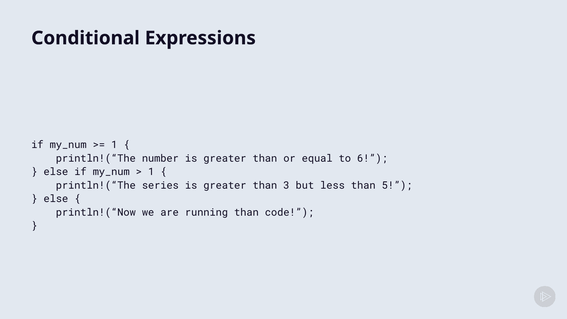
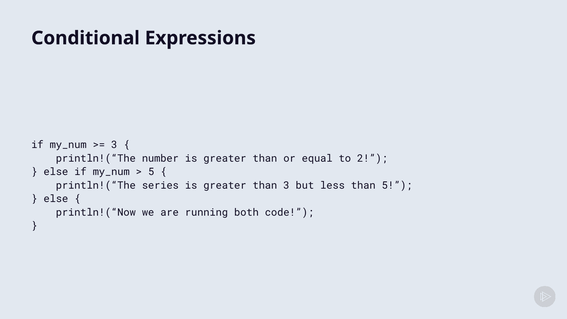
1: 1 -> 3 (114, 145)
6: 6 -> 2 (372, 158)
1: 1 -> 5 (151, 172)
running than: than -> both (246, 212)
